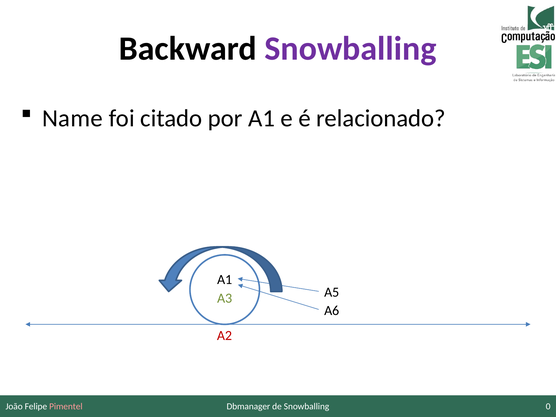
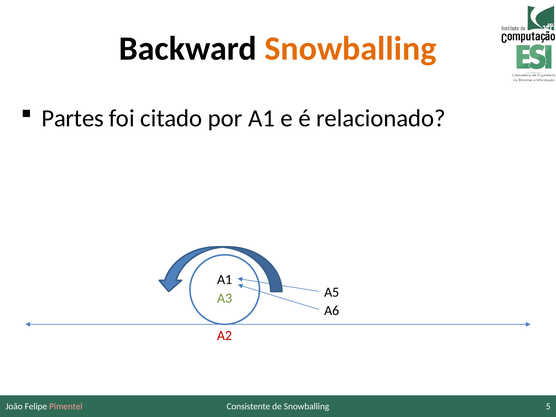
Snowballing colour: purple -> orange (351, 49)
Name: Name -> Partes (73, 118)
Dbmanager: Dbmanager -> Consistente (248, 406)
0: 0 -> 5 (548, 406)
